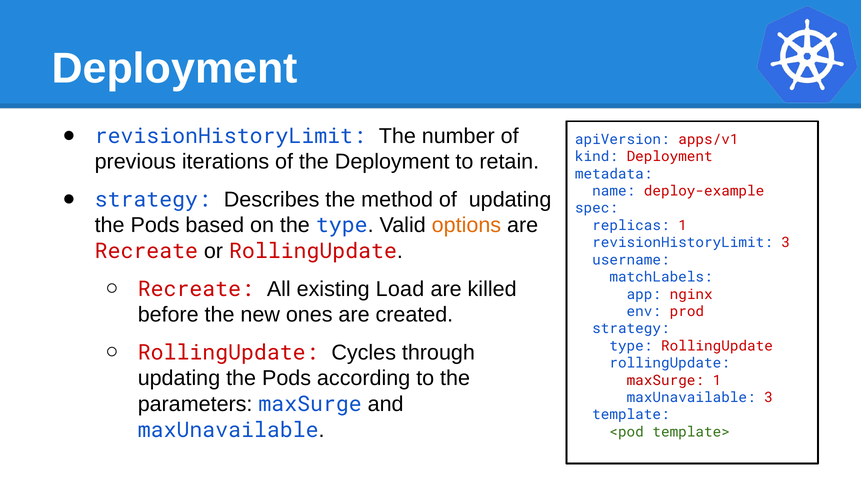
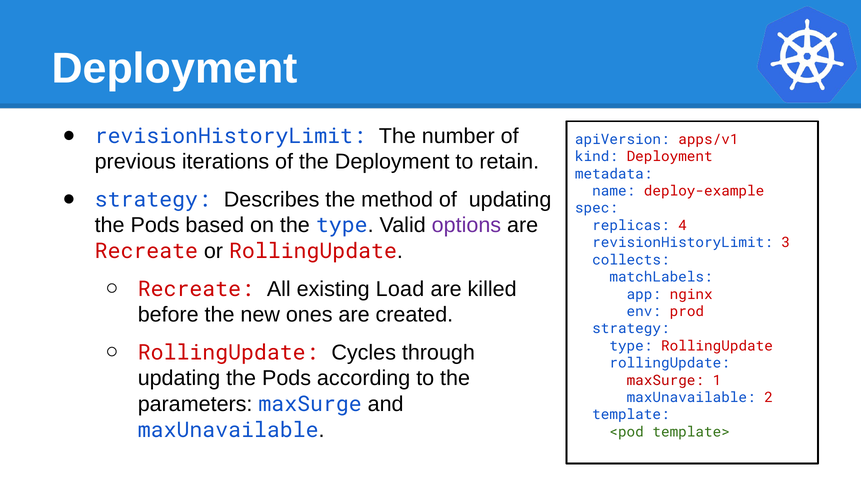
options colour: orange -> purple (466, 226)
replicas 1: 1 -> 4 (683, 226)
username: username -> collects (631, 260)
maxUnavailable 3: 3 -> 2 (769, 398)
